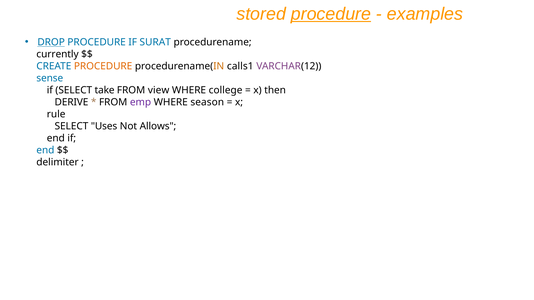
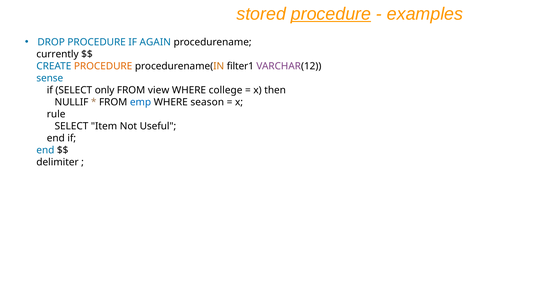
DROP underline: present -> none (51, 42)
SURAT: SURAT -> AGAIN (155, 42)
calls1: calls1 -> filter1 (240, 66)
take: take -> only (105, 90)
DERIVE: DERIVE -> NULLIF (72, 102)
emp colour: purple -> blue (141, 102)
Uses: Uses -> Item (104, 126)
Allows: Allows -> Useful (158, 126)
